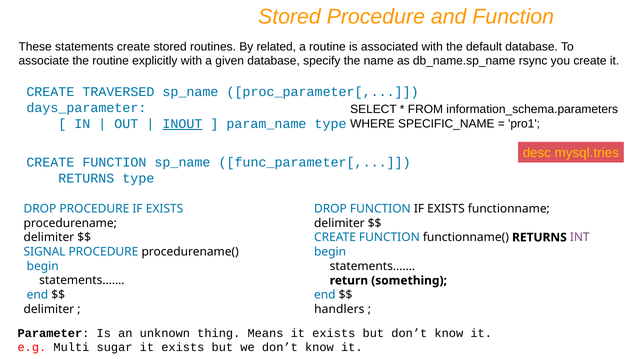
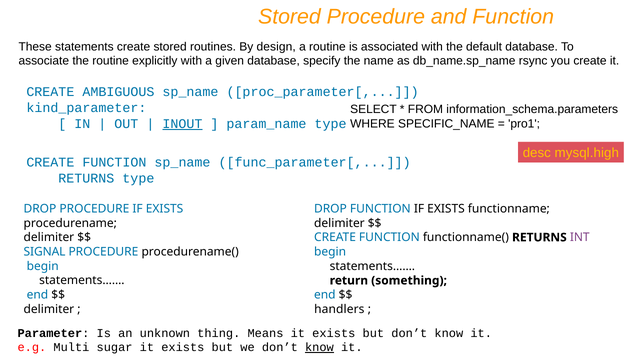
related: related -> design (276, 47)
TRAVERSED: TRAVERSED -> AMBIGUOUS (118, 92)
days_parameter: days_parameter -> kind_parameter (86, 108)
mysql.tries: mysql.tries -> mysql.high (587, 153)
know underline: none -> present (319, 348)
